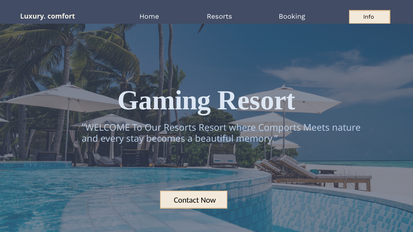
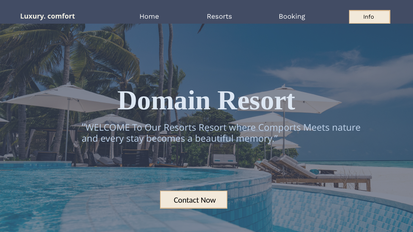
Gaming: Gaming -> Domain (164, 100)
